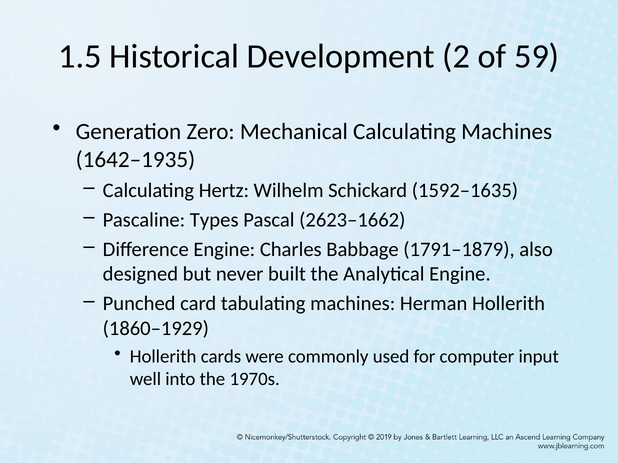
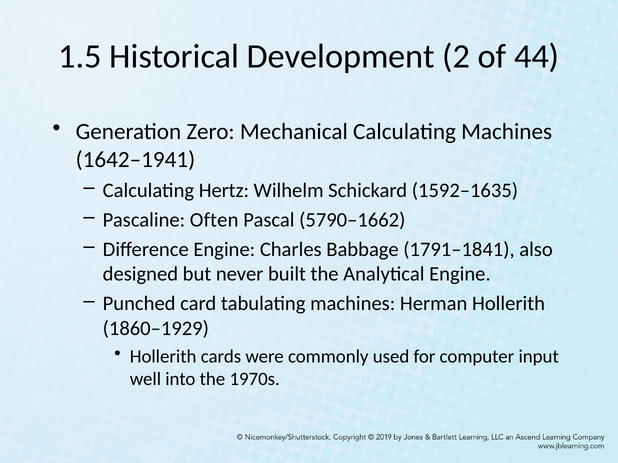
59: 59 -> 44 (537, 56)
1642–1935: 1642–1935 -> 1642–1941 (135, 160)
Types: Types -> Often (214, 220)
2623–1662: 2623–1662 -> 5790–1662 (352, 220)
1791–1879: 1791–1879 -> 1791–1841 (459, 250)
